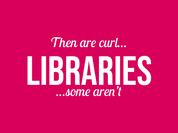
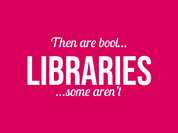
curl…: curl… -> bool… (113, 43)
